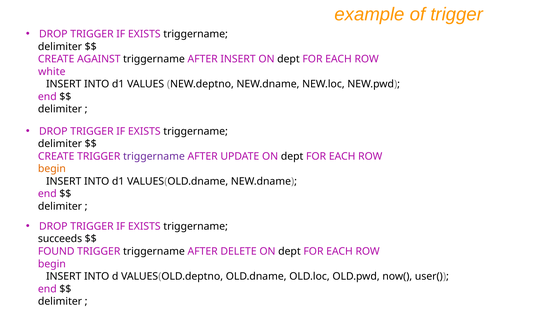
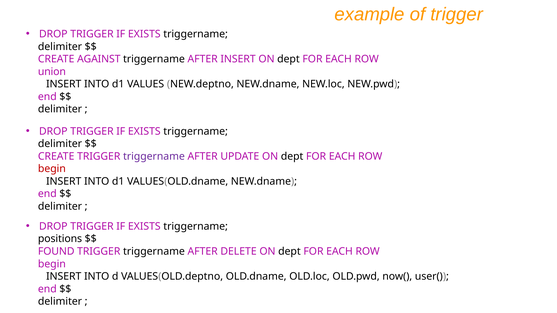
white: white -> union (52, 72)
begin colour: orange -> red (52, 169)
succeeds: succeeds -> positions (60, 239)
